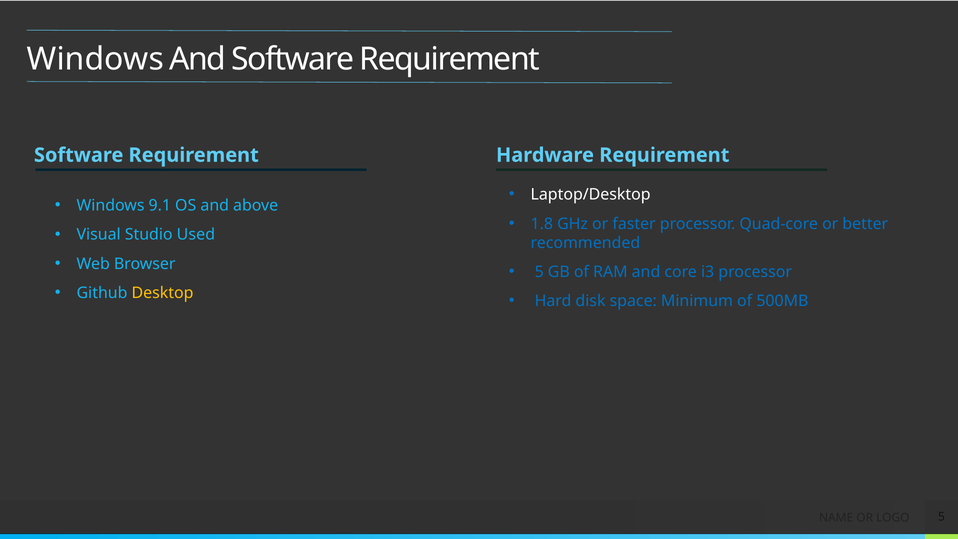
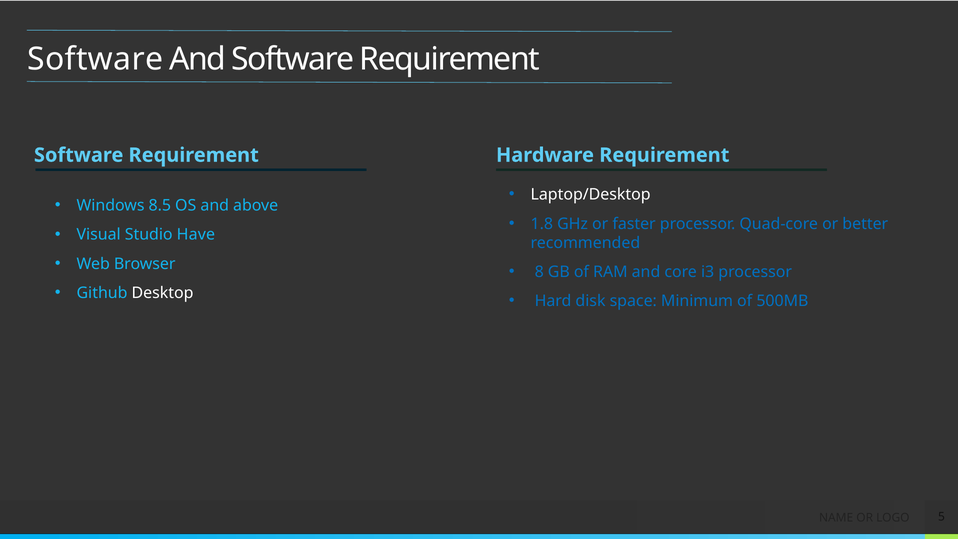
Windows: Windows -> Software (95, 59)
9.1: 9.1 -> 8.5 (160, 206)
Used: Used -> Have (196, 235)
5: 5 -> 8 (539, 272)
Desktop colour: yellow -> white (162, 293)
